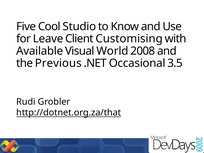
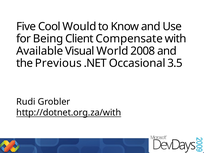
Studio: Studio -> Would (79, 26)
Leave: Leave -> Being (48, 39)
Customising: Customising -> Compensate (129, 39)
http://dotnet.org.za/that: http://dotnet.org.za/that -> http://dotnet.org.za/with (69, 113)
